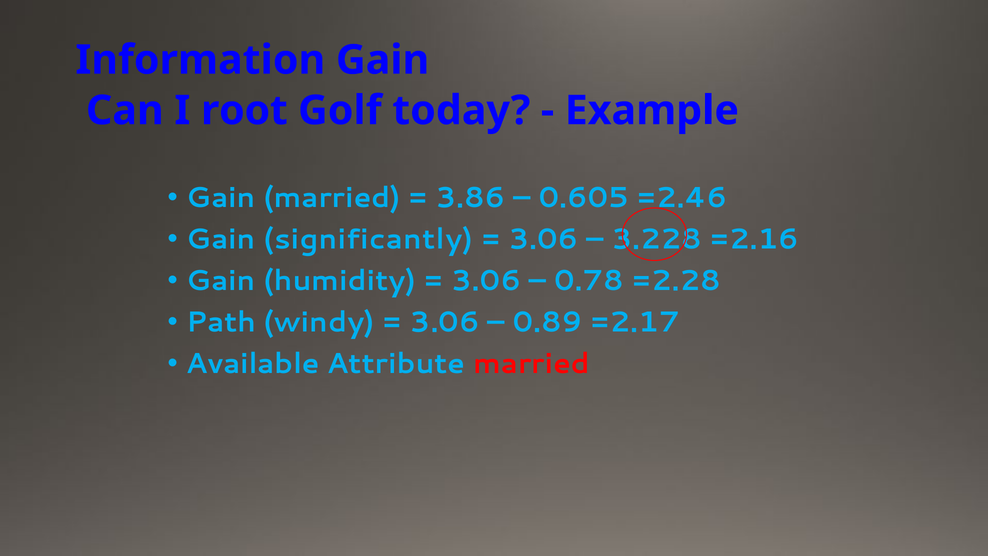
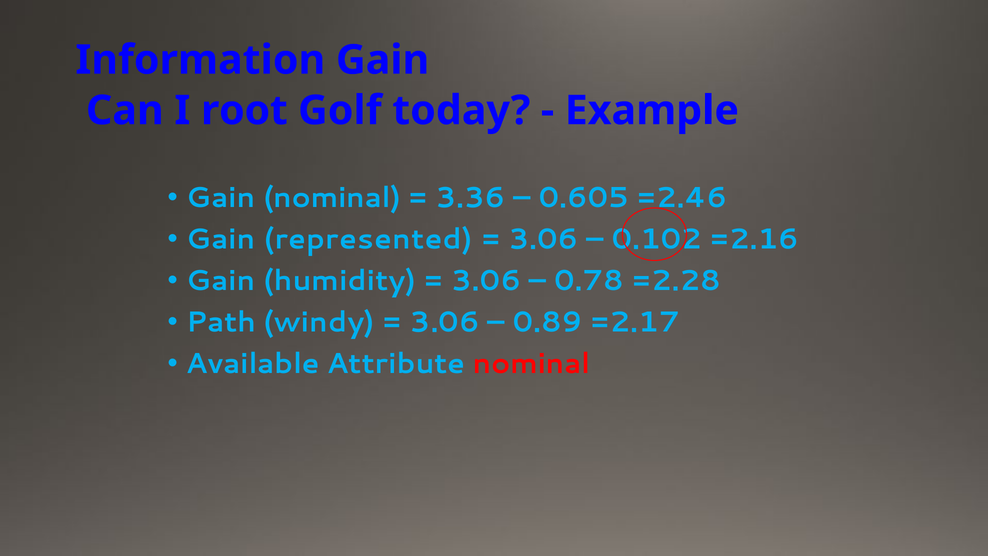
Gain married: married -> nominal (332, 198)
3.86: 3.86 -> 3.36 (471, 198)
significantly: significantly -> represented (368, 239)
3.228: 3.228 -> 0.102 (657, 239)
Attribute married: married -> nominal (532, 363)
